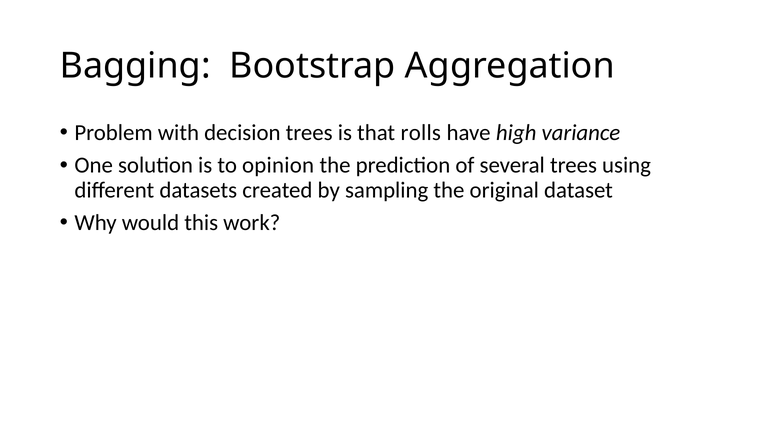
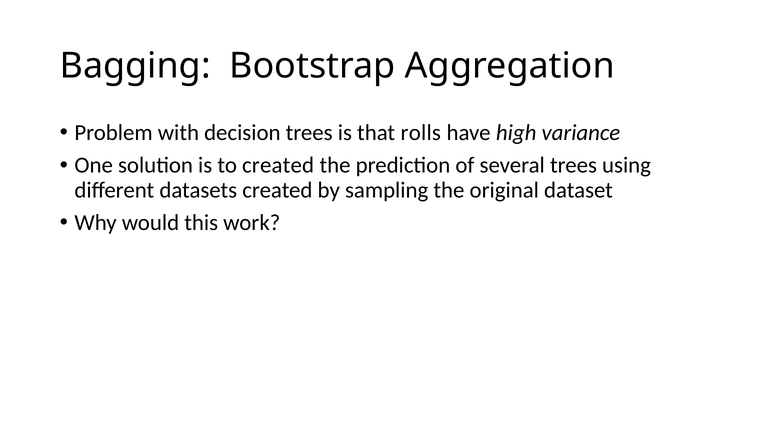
to opinion: opinion -> created (278, 165)
